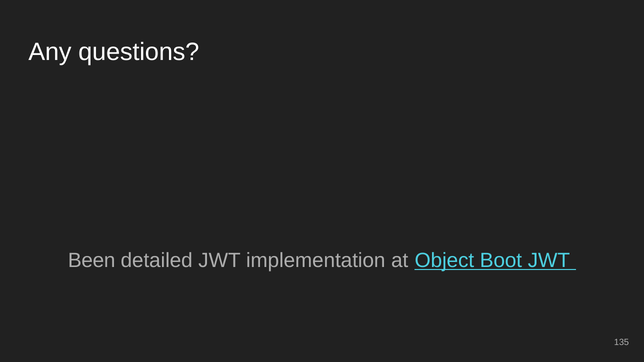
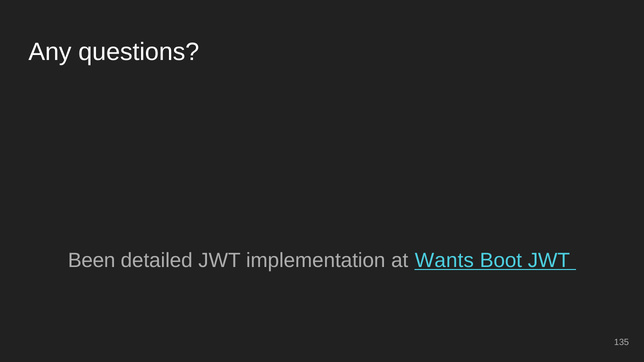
Object: Object -> Wants (444, 261)
